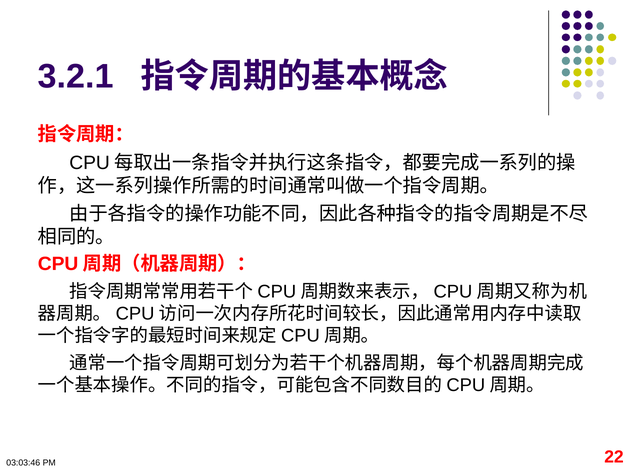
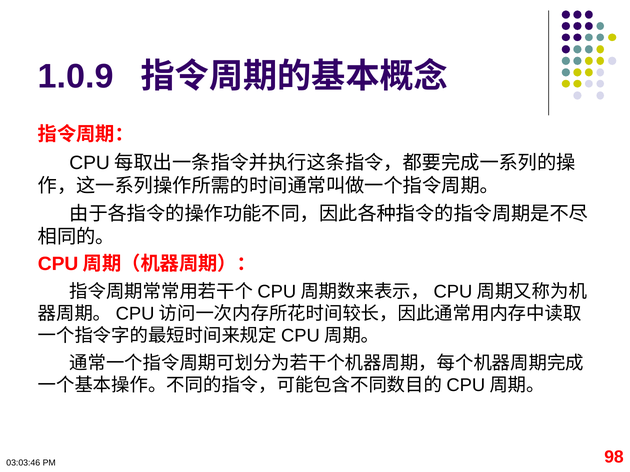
3.2.1: 3.2.1 -> 1.0.9 (76, 76)
22: 22 -> 98 (614, 458)
